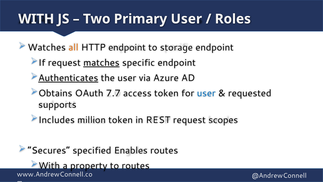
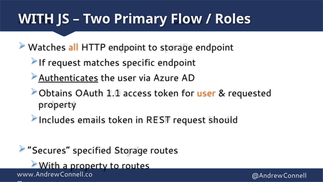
Primary User: User -> Flow (186, 19)
matches underline: present -> none (101, 63)
7.7: 7.7 -> 1.1 (113, 93)
user colour: blue -> orange (206, 93)
supports: supports -> property (57, 104)
million: million -> emails (92, 120)
scopes: scopes -> should (223, 120)
specified Enables: Enables -> Storage (131, 150)
